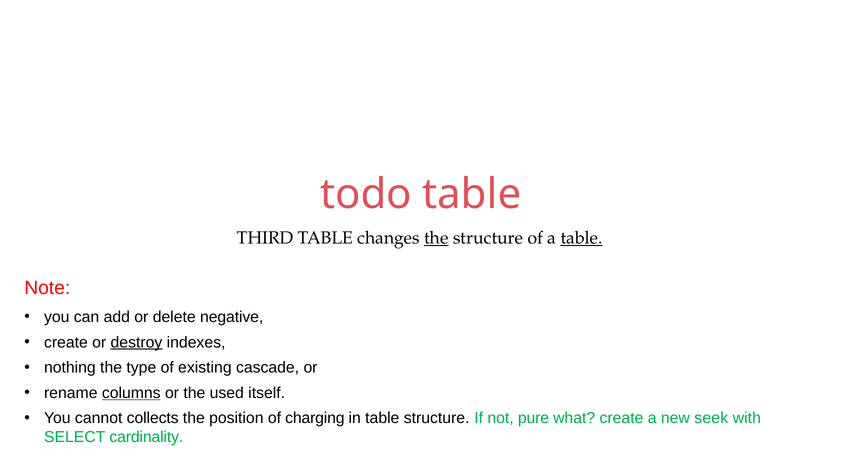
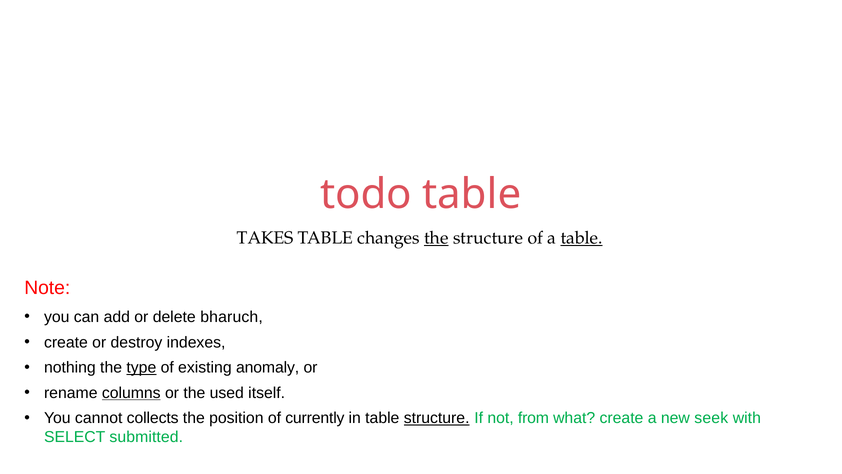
THIRD: THIRD -> TAKES (265, 238)
negative: negative -> bharuch (232, 317)
destroy underline: present -> none (136, 342)
type underline: none -> present (141, 367)
cascade: cascade -> anomaly (268, 367)
charging: charging -> currently (315, 418)
structure underline: none -> present (437, 418)
pure: pure -> from (533, 418)
cardinality: cardinality -> submitted (146, 437)
